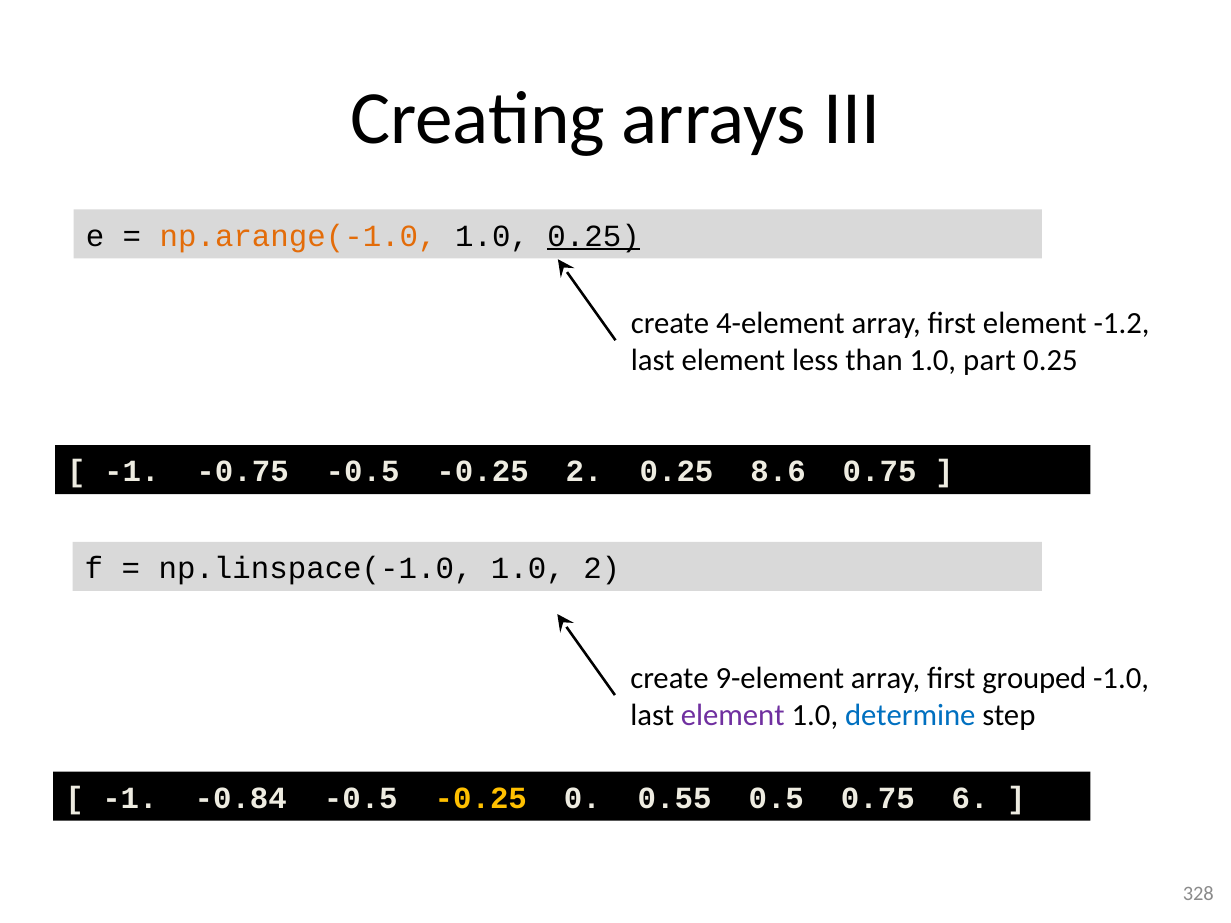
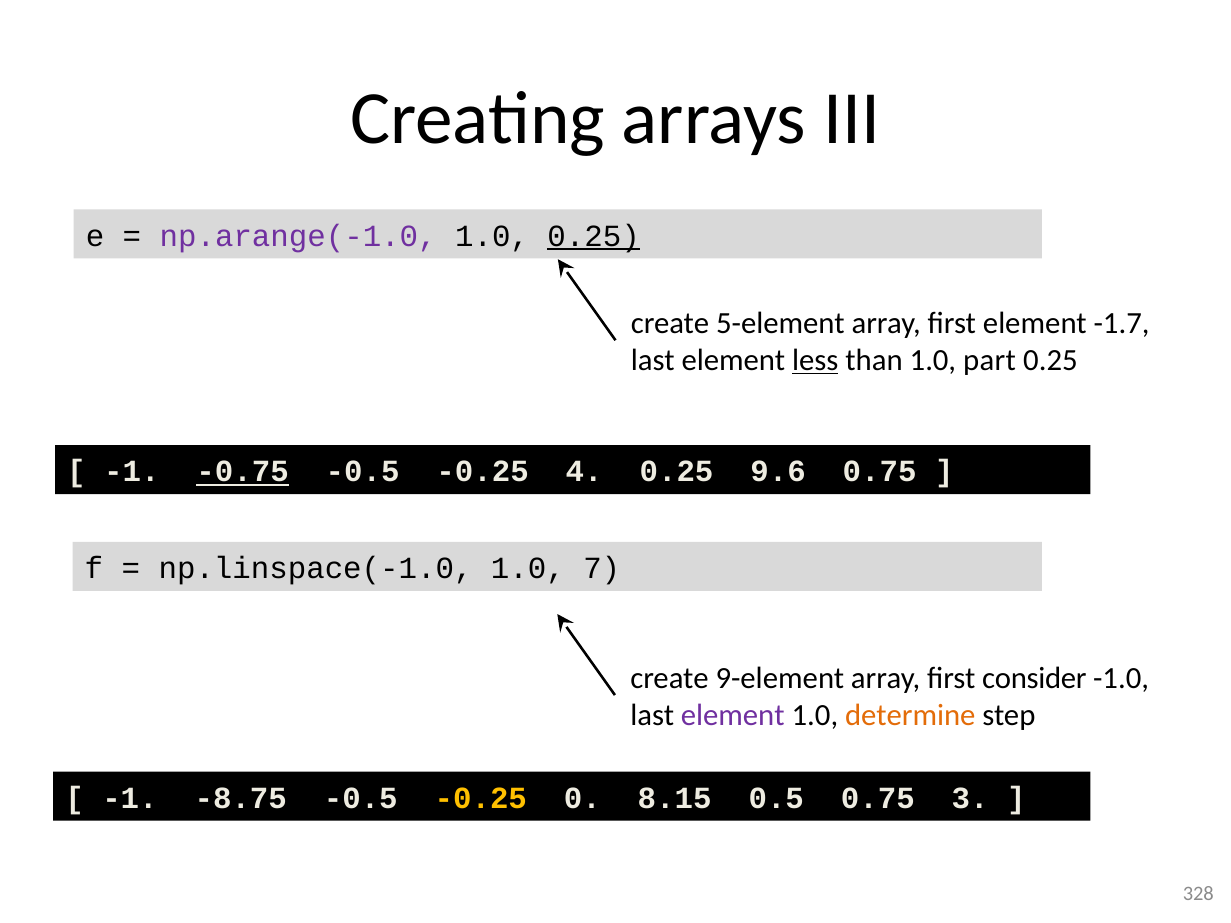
np.arange(-1.0 colour: orange -> purple (298, 236)
4-element: 4-element -> 5-element (780, 323)
-1.2: -1.2 -> -1.7 (1122, 323)
less underline: none -> present (815, 360)
-0.75 underline: none -> present (243, 472)
-0.25 2: 2 -> 4 (584, 472)
8.6: 8.6 -> 9.6 (778, 472)
1.0 2: 2 -> 7 (602, 569)
grouped: grouped -> consider (1034, 678)
determine colour: blue -> orange (910, 715)
-0.84: -0.84 -> -8.75 (241, 798)
0.55: 0.55 -> 8.15 (675, 798)
6: 6 -> 3 (970, 798)
